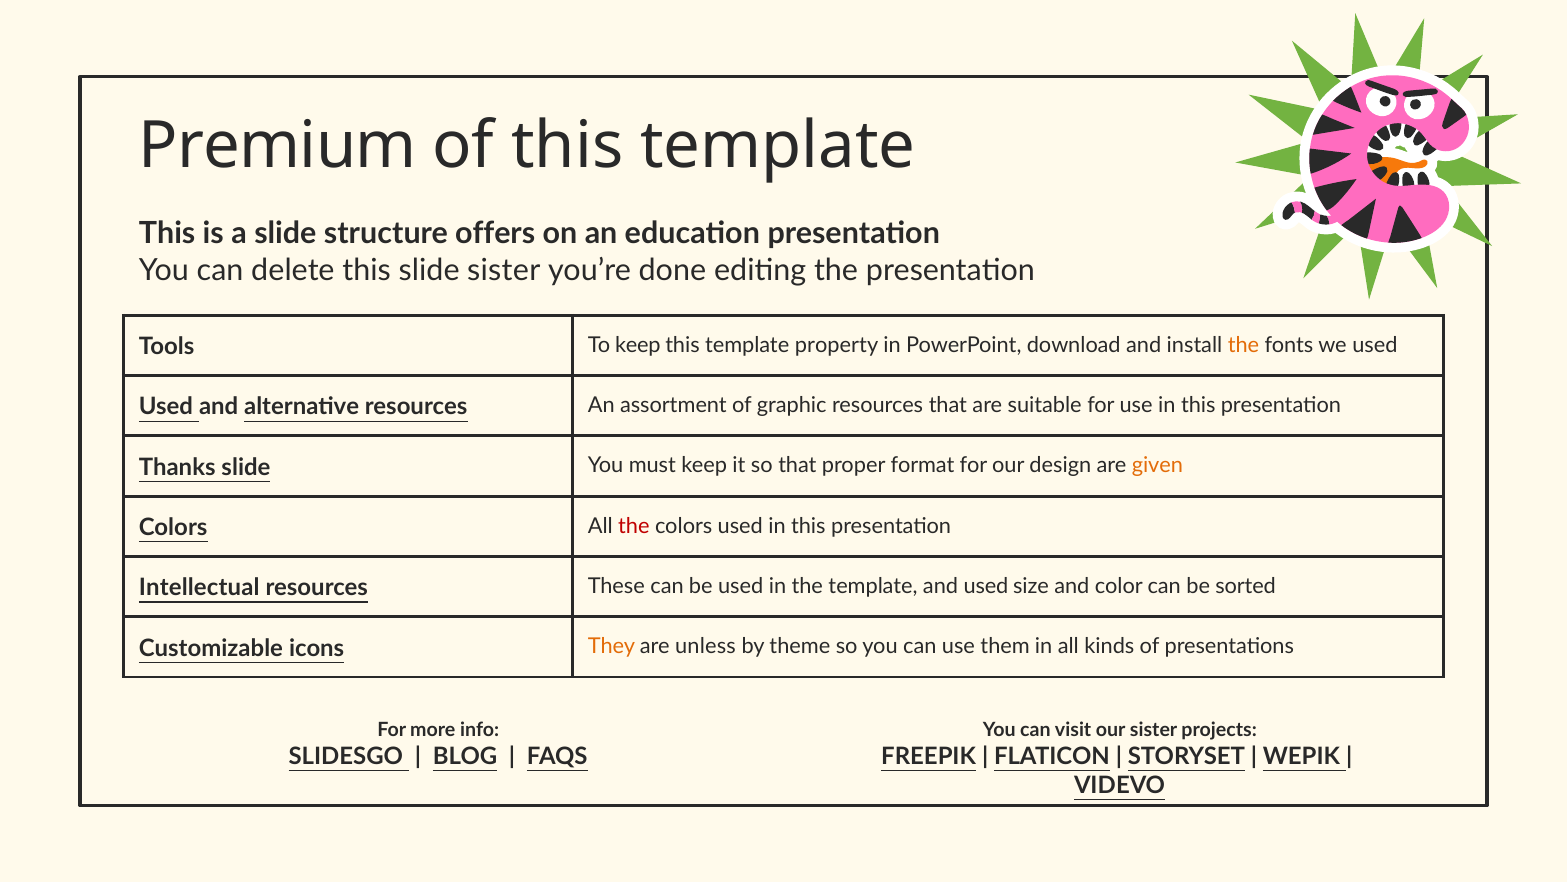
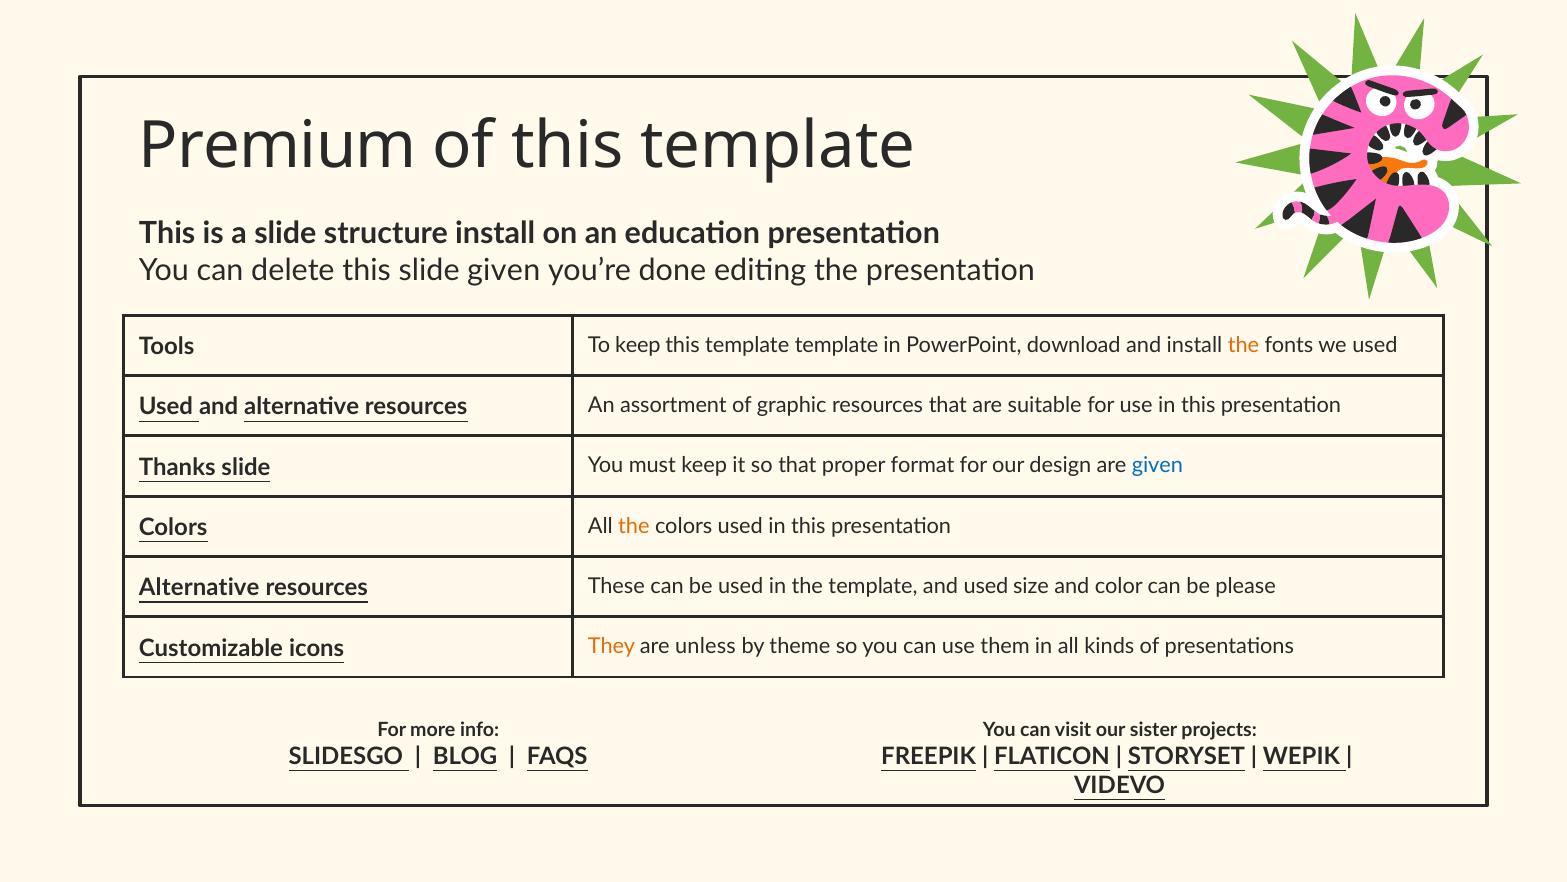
structure offers: offers -> install (495, 234)
slide sister: sister -> given (504, 270)
template property: property -> template (837, 345)
given colour: orange -> blue (1157, 465)
the colour: red -> orange (634, 526)
Intellectual: Intellectual -> Alternative (199, 588)
sorted: sorted -> please (1246, 586)
